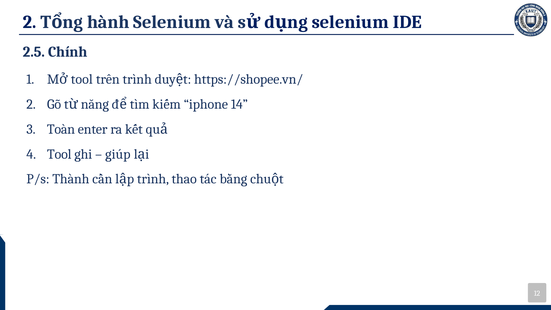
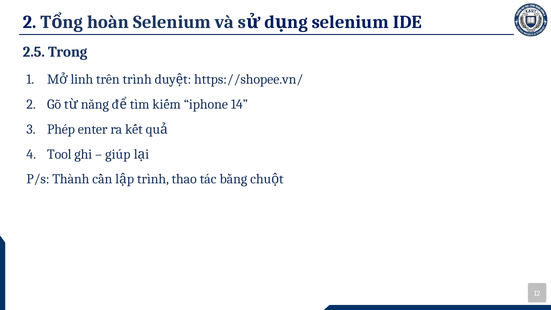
hành: hành -> hoàn (108, 22)
Chính: Chính -> Trong (68, 52)
tool: tool -> linh (82, 79)
Toàn: Toàn -> Phép (61, 129)
